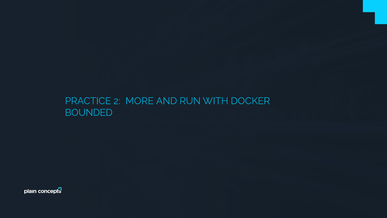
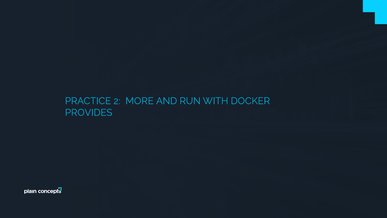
BOUNDED: BOUNDED -> PROVIDES (89, 112)
